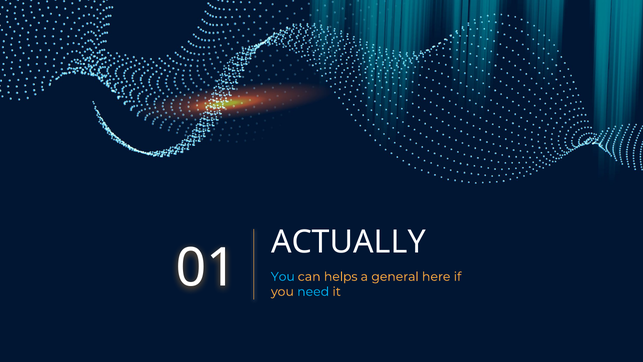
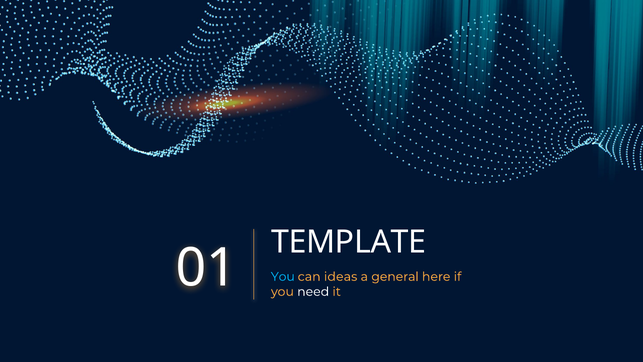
ACTUALLY: ACTUALLY -> TEMPLATE (349, 242)
helps: helps -> ideas (341, 276)
need colour: light blue -> white (313, 291)
